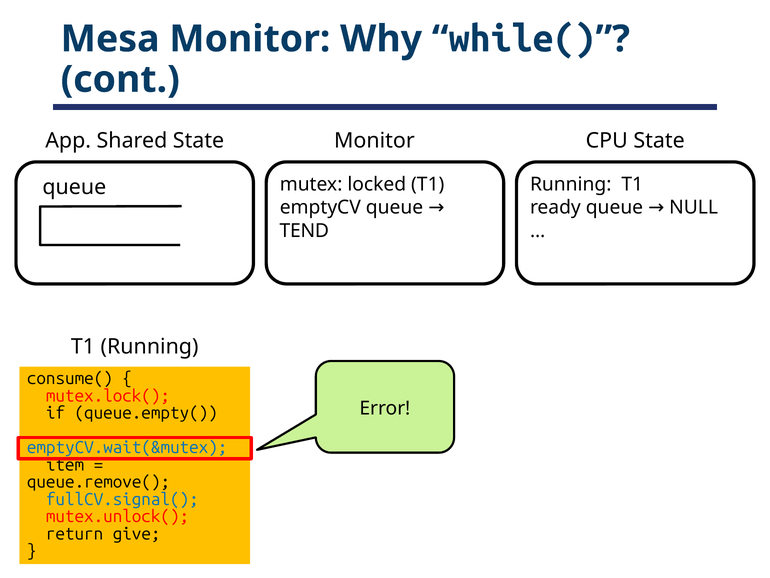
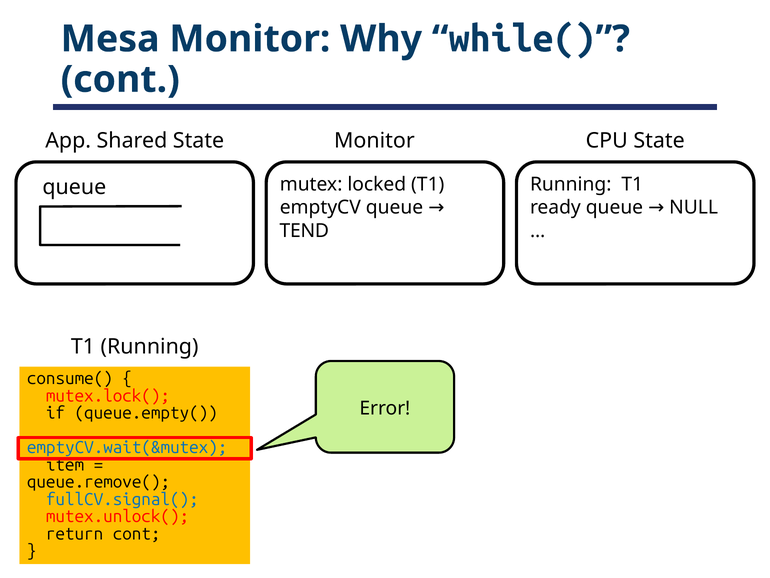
return give: give -> cont (137, 534)
